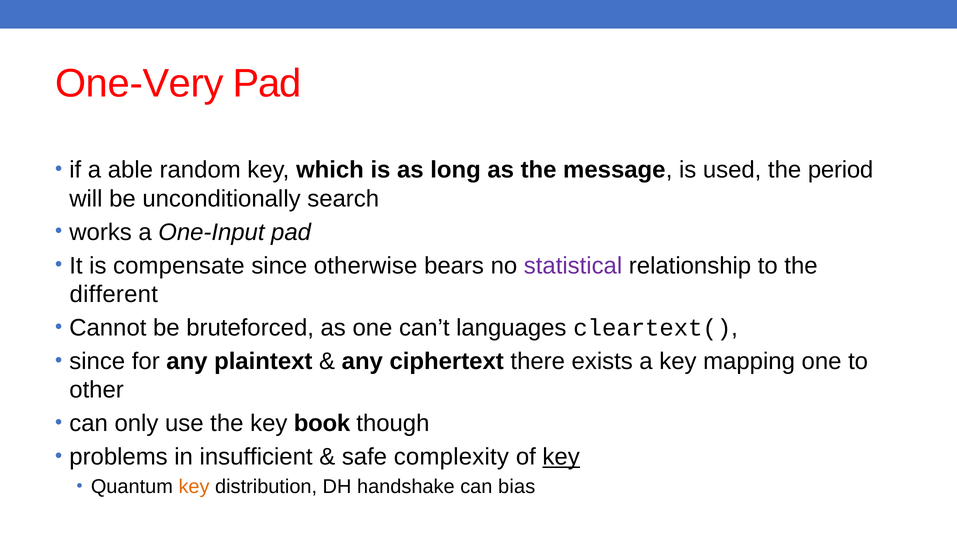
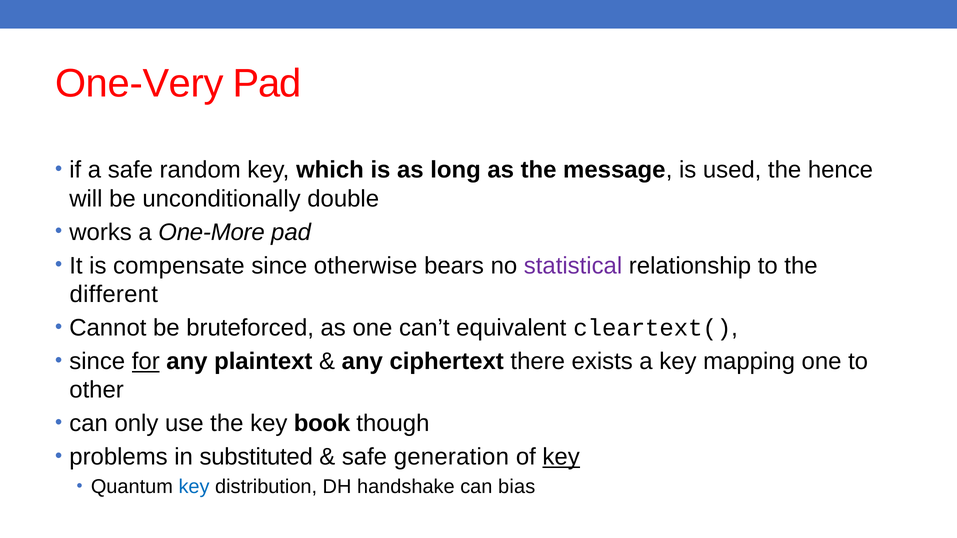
a able: able -> safe (130, 170)
period: period -> hence (840, 170)
search: search -> double (343, 199)
One-Input: One-Input -> One-More (212, 232)
languages: languages -> equivalent (511, 328)
for underline: none -> present (146, 361)
insufficient: insufficient -> substituted (256, 457)
complexity: complexity -> generation (451, 457)
key colour: orange -> blue (194, 487)
